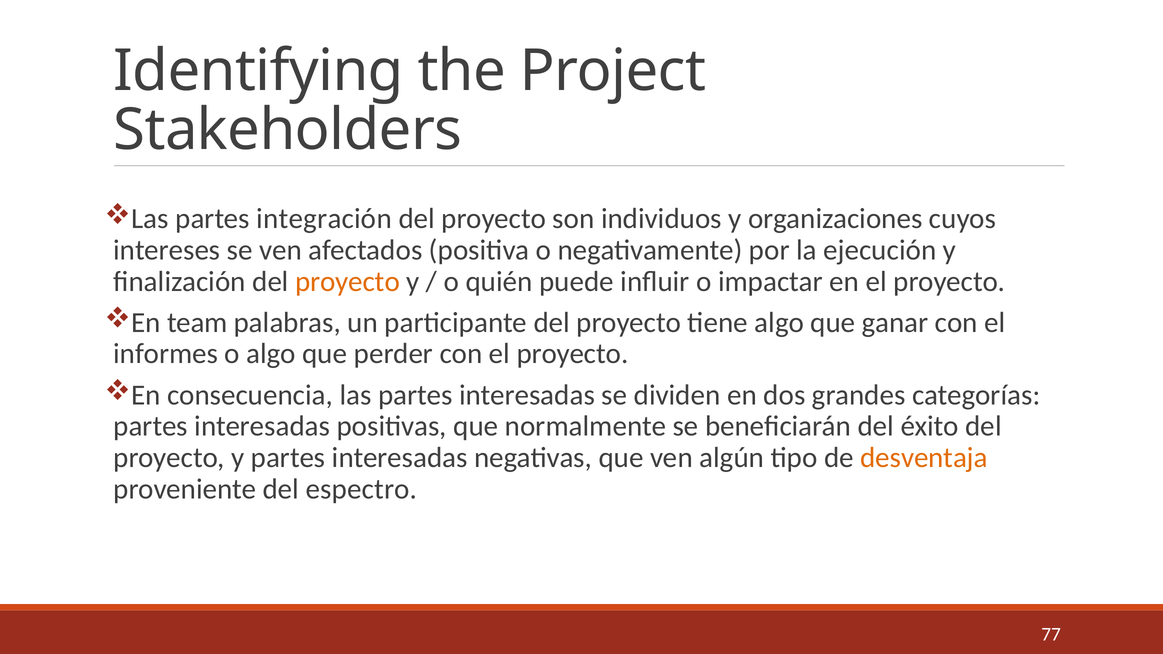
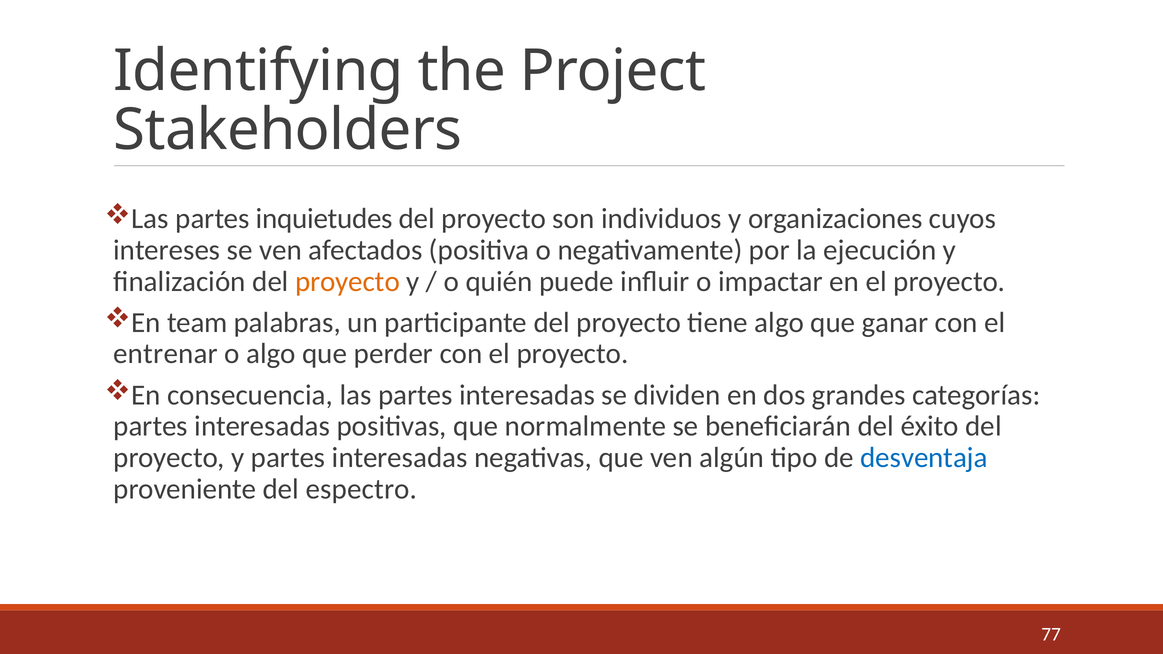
integración: integración -> inquietudes (324, 219)
informes: informes -> entrenar (166, 354)
desventaja colour: orange -> blue (924, 458)
